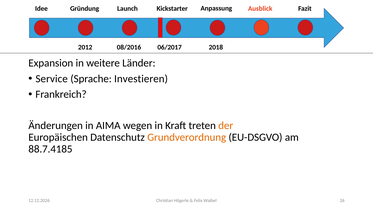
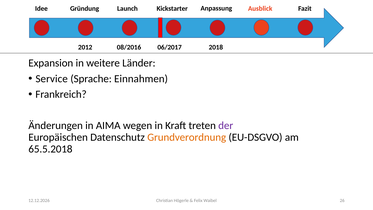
Investieren: Investieren -> Einnahmen (141, 79)
der colour: orange -> purple (226, 126)
88.7.4185: 88.7.4185 -> 65.5.2018 (50, 149)
